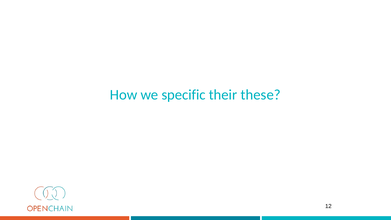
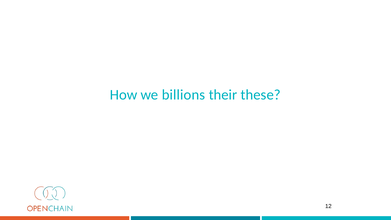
specific: specific -> billions (183, 95)
